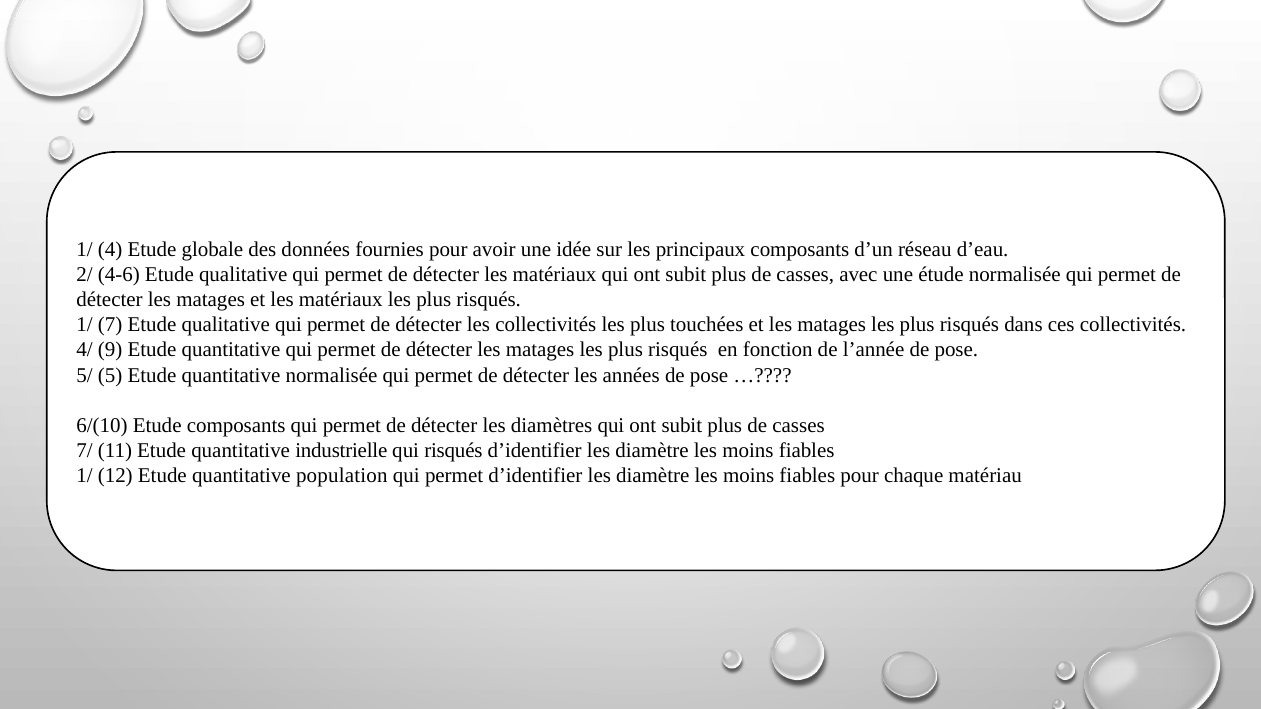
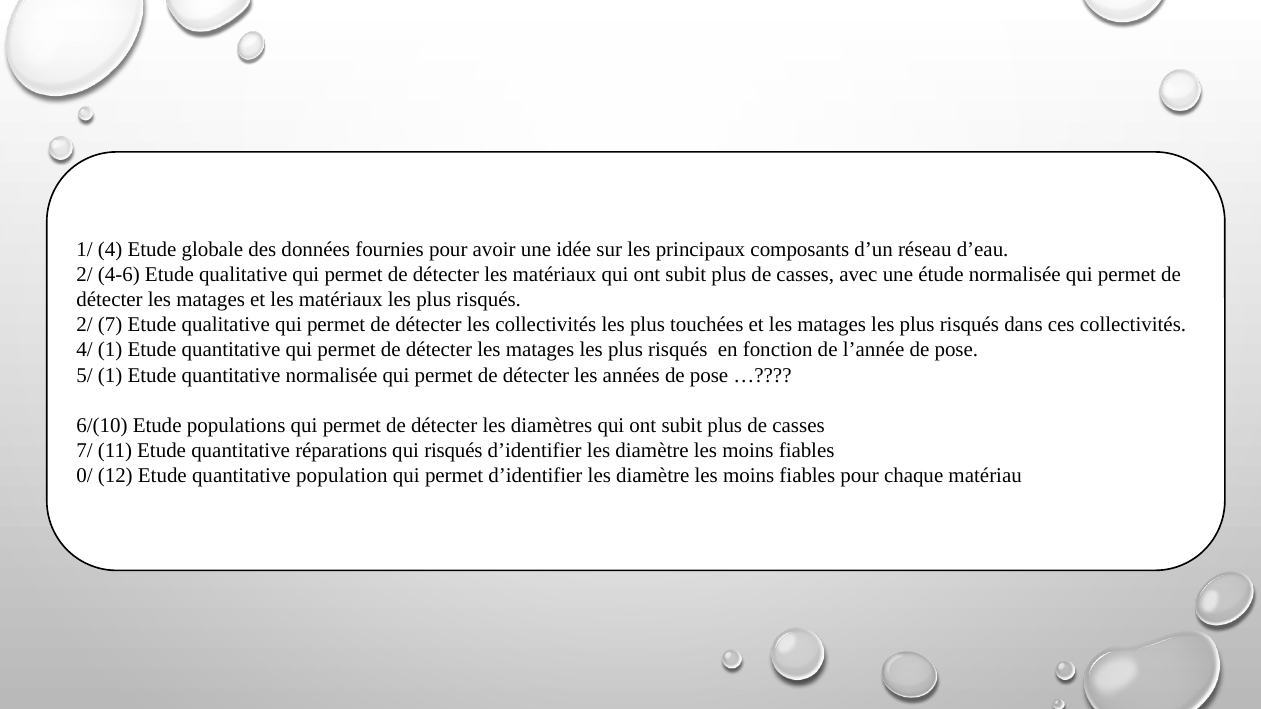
1/: 1/ -> 2/ (85, 325)
4/ 9: 9 -> 1 (110, 350)
5/ 5: 5 -> 1 (110, 375)
Etude composants: composants -> populations (236, 426)
industrielle: industrielle -> réparations (341, 451)
1/: 1/ -> 0/ (85, 476)
